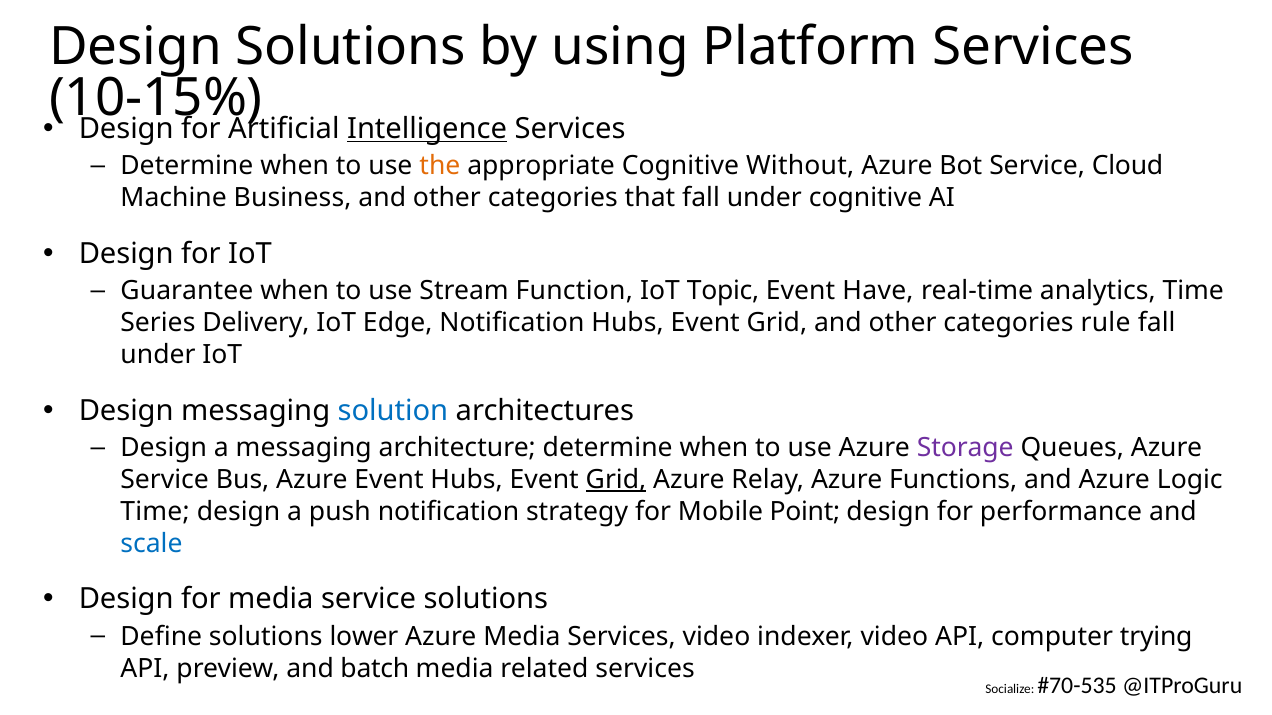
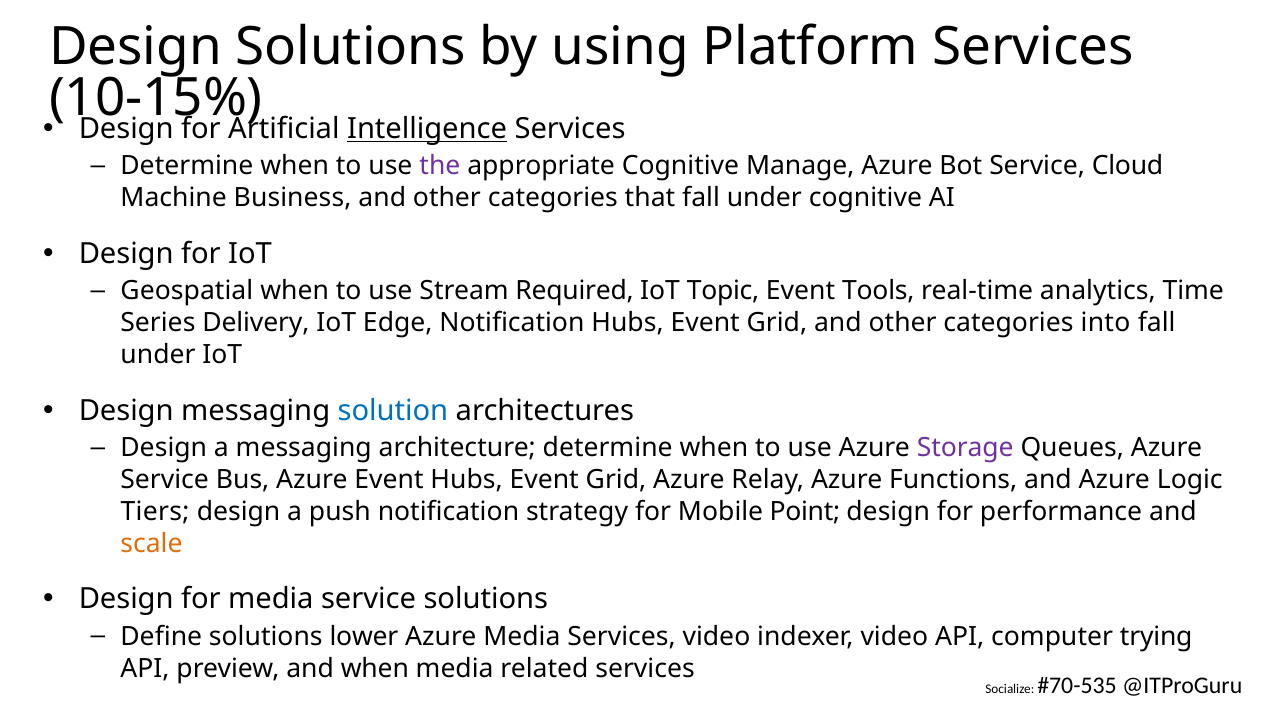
the colour: orange -> purple (440, 166)
Without: Without -> Manage (800, 166)
Guarantee: Guarantee -> Geospatial (187, 291)
Function: Function -> Required (575, 291)
Have: Have -> Tools (878, 291)
rule: rule -> into (1106, 323)
Grid underline: present -> none (616, 480)
Time: Time -> Tiers (155, 512)
scale colour: blue -> orange (151, 544)
and batch: batch -> when (375, 669)
